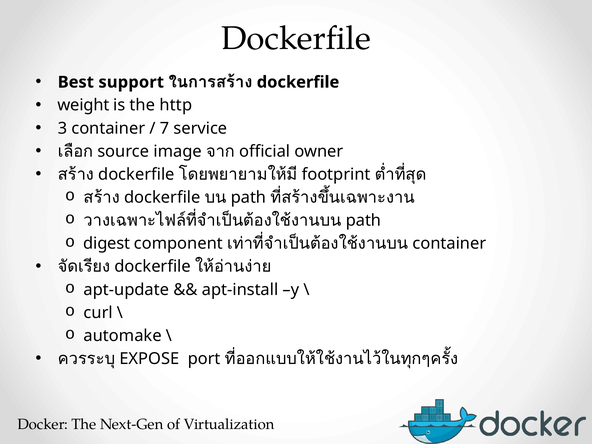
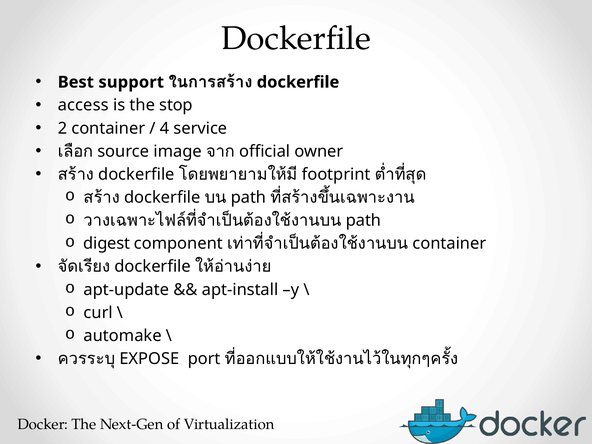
weight: weight -> access (83, 105)
http: http -> stop (176, 105)
3: 3 -> 2 (62, 128)
7: 7 -> 4 (165, 128)
